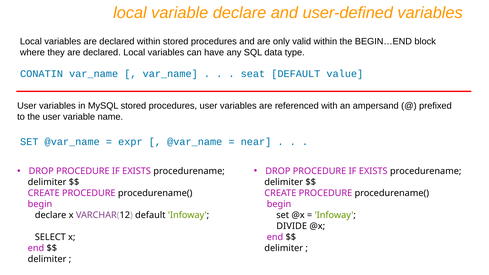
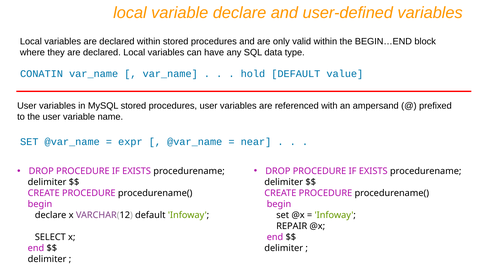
seat: seat -> hold (253, 74)
DIVIDE: DIVIDE -> REPAIR (292, 226)
